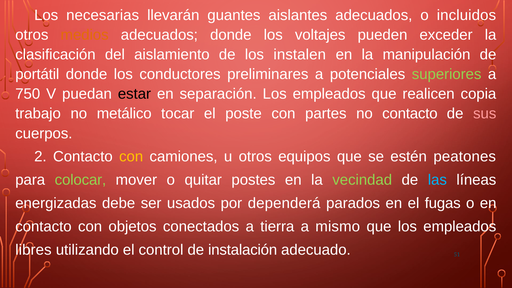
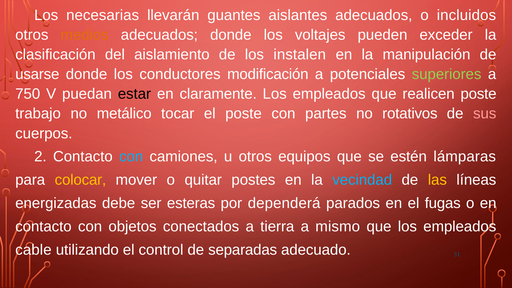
portátil: portátil -> usarse (37, 74)
preliminares: preliminares -> modificación (268, 74)
separación: separación -> claramente (218, 94)
realicen copia: copia -> poste (479, 94)
no contacto: contacto -> rotativos (410, 114)
con colour: yellow -> light blue (131, 157)
peatones: peatones -> lámparas (465, 157)
colocar colour: light green -> yellow (80, 180)
vecindad colour: light green -> light blue (362, 180)
las colour: light blue -> yellow (437, 180)
usados: usados -> esteras (191, 203)
libres: libres -> cable (33, 250)
instalación: instalación -> separadas (243, 250)
